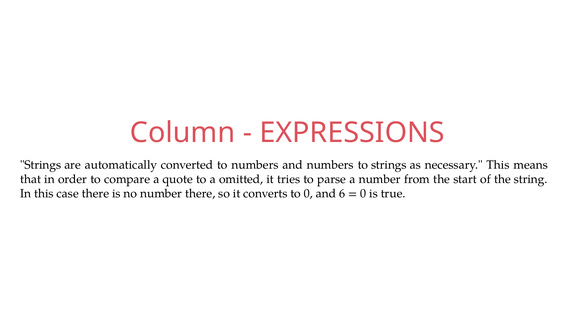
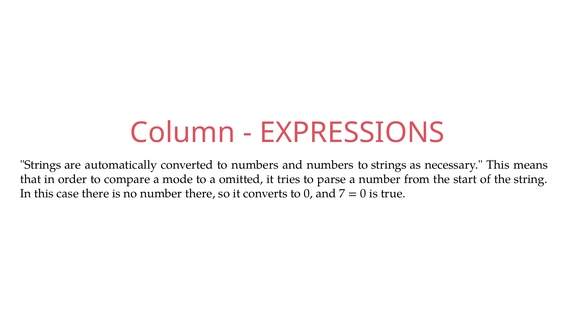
quote: quote -> mode (178, 180)
6: 6 -> 7 (342, 194)
